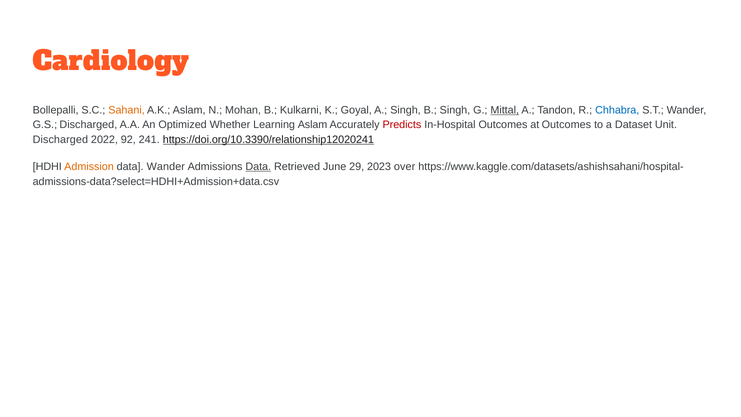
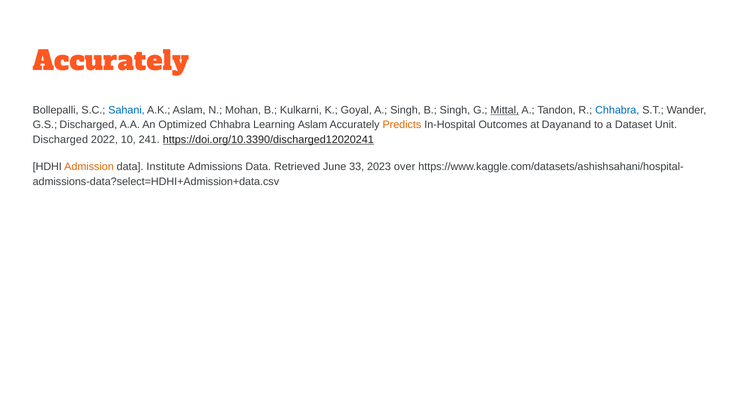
Cardiology: Cardiology -> Accurately (111, 61)
Sahani colour: orange -> blue (127, 110)
Optimized Whether: Whether -> Chhabra (230, 125)
Predicts colour: red -> orange (402, 125)
at Outcomes: Outcomes -> Dayanand (566, 125)
92: 92 -> 10 (128, 140)
https://doi.org/10.3390/relationship12020241: https://doi.org/10.3390/relationship12020241 -> https://doi.org/10.3390/discharged12020241 (268, 140)
data Wander: Wander -> Institute (166, 167)
Data underline: present -> none (258, 167)
29: 29 -> 33 (357, 167)
